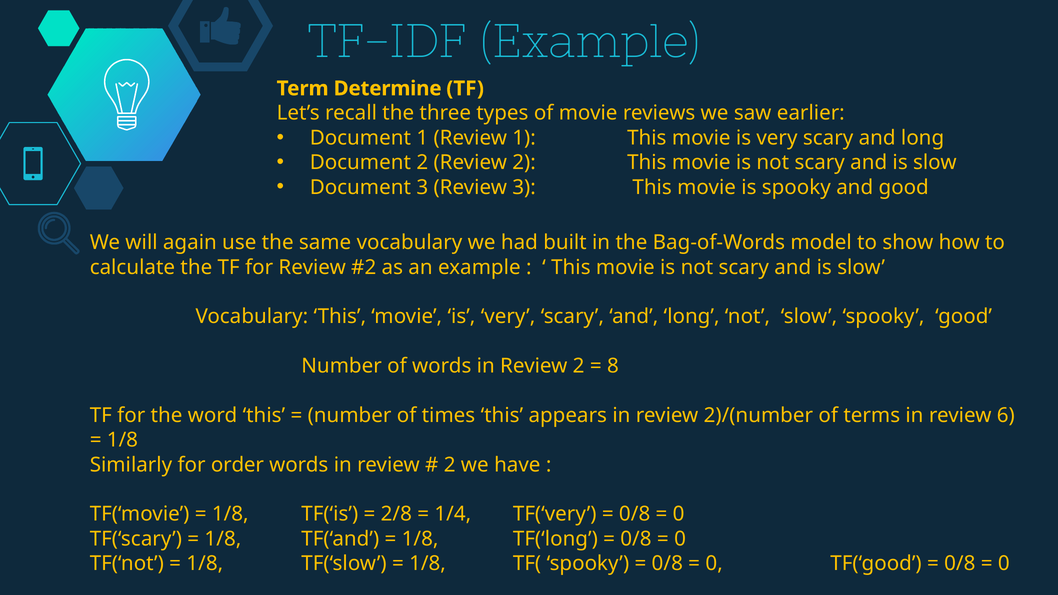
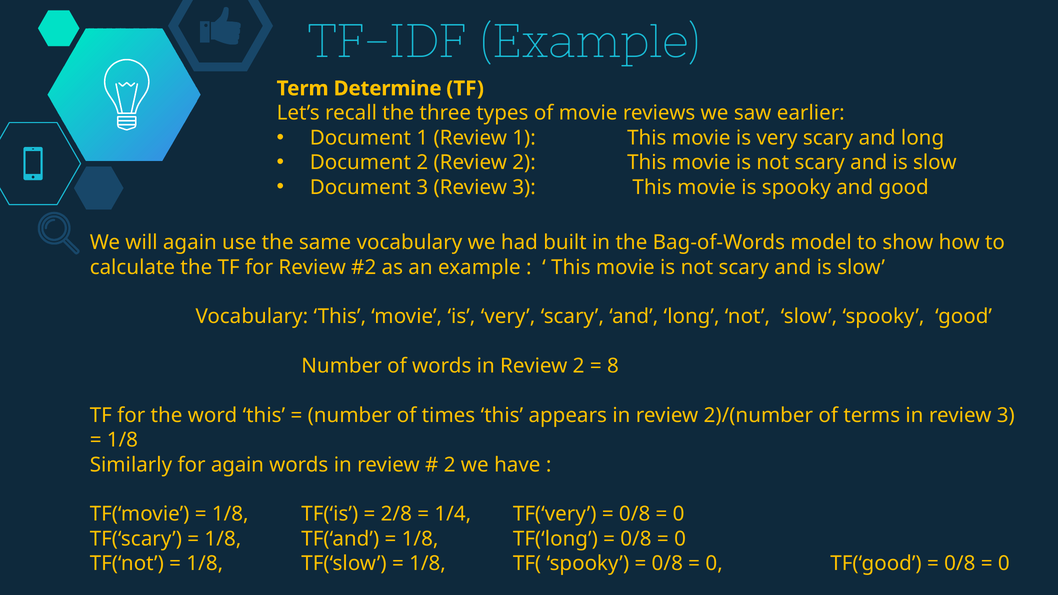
in review 6: 6 -> 3 (1006, 415)
for order: order -> again (237, 465)
